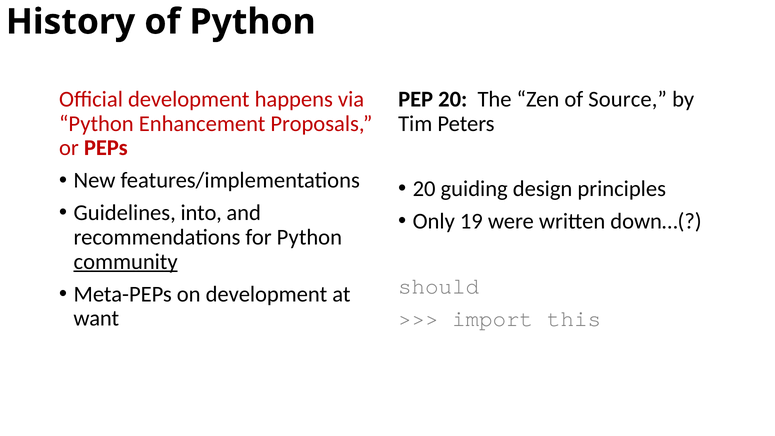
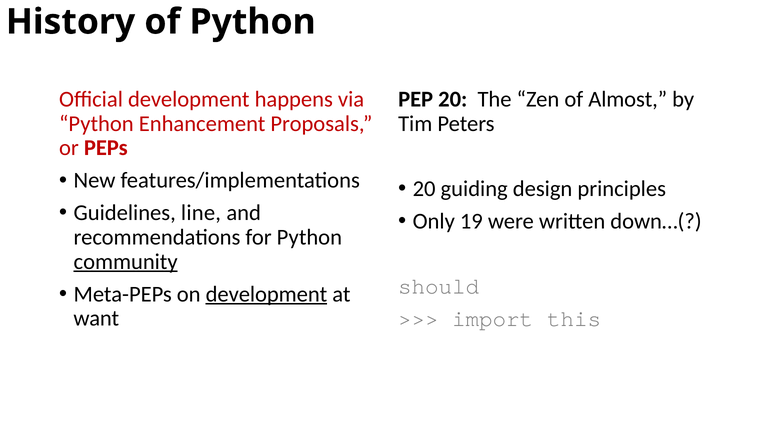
Source: Source -> Almost (628, 99)
into: into -> line (201, 213)
development underline: none -> present (266, 294)
